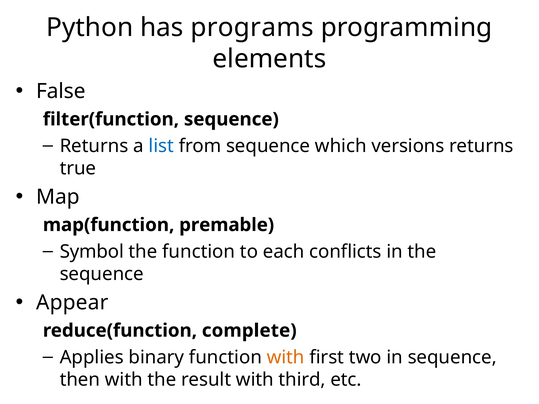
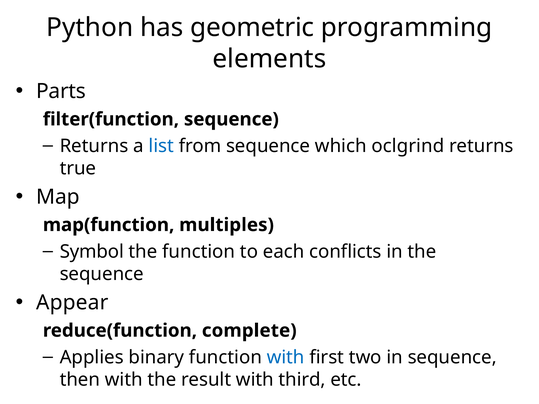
programs: programs -> geometric (252, 28)
False: False -> Parts (61, 91)
versions: versions -> oclgrind (408, 146)
premable: premable -> multiples (227, 225)
with colour: orange -> blue (286, 357)
